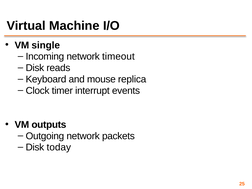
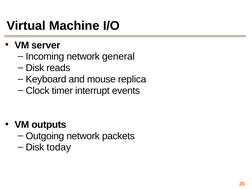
single: single -> server (46, 45)
timeout: timeout -> general (118, 57)
